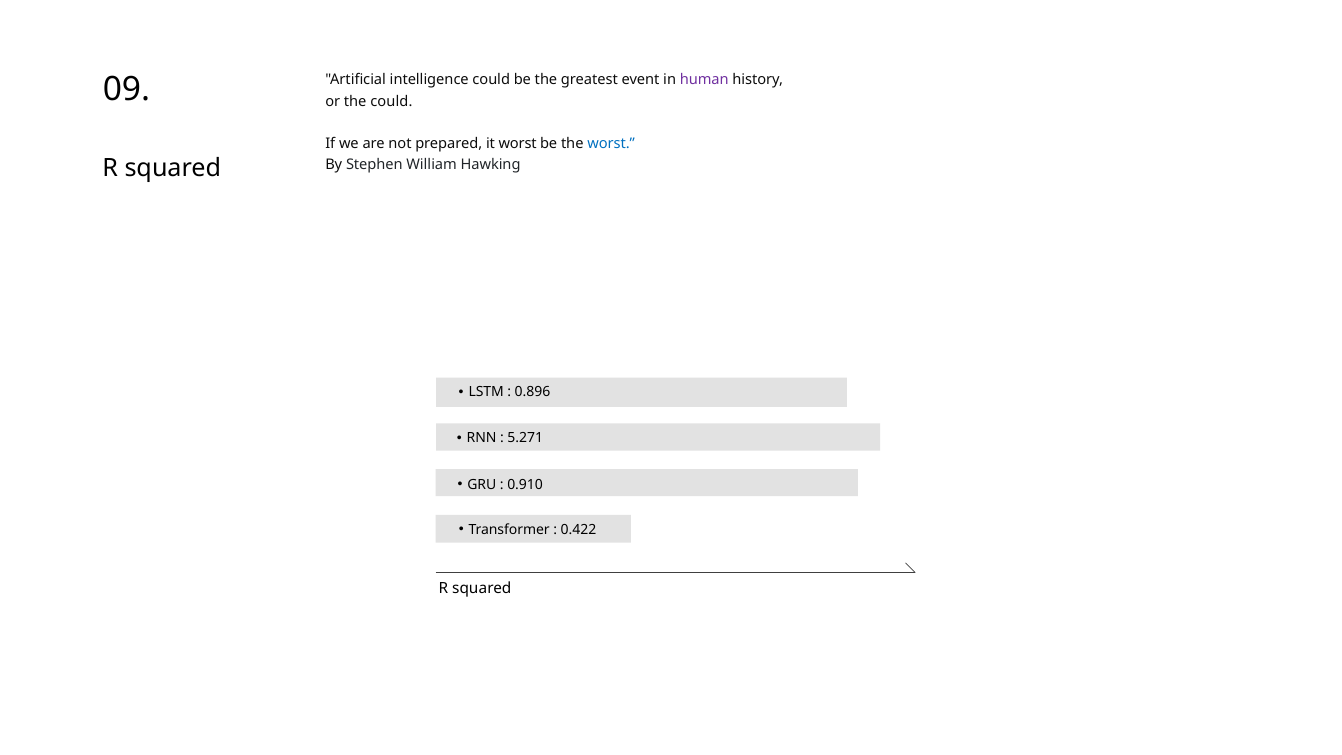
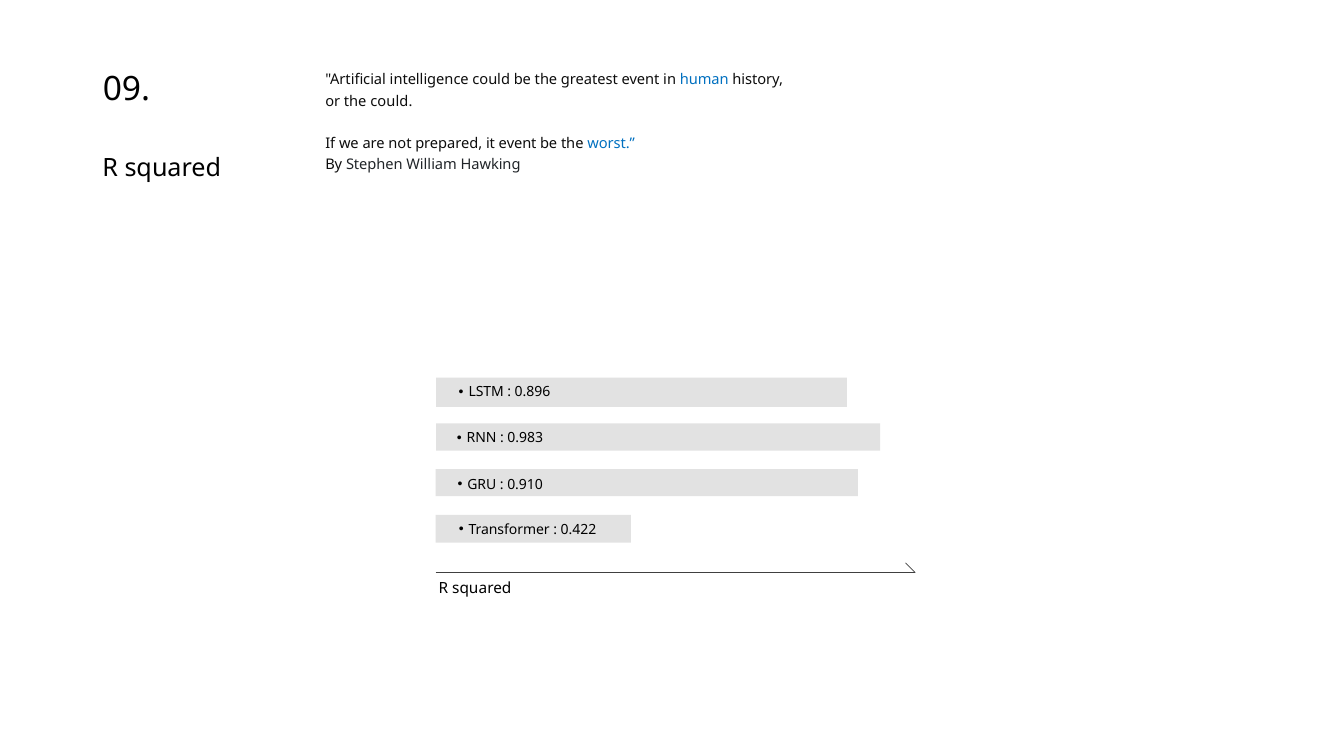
human colour: purple -> blue (704, 80)
it worst: worst -> event (518, 143)
5.271: 5.271 -> 0.983 (525, 438)
